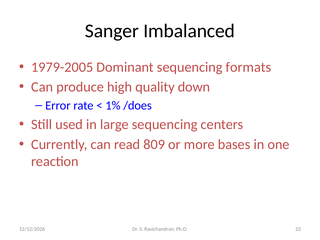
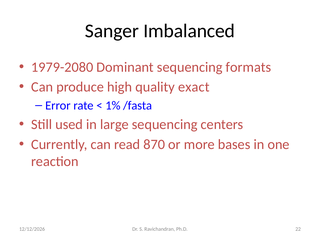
1979-2005: 1979-2005 -> 1979-2080 (62, 67)
down: down -> exact (194, 87)
/does: /does -> /fasta (138, 105)
809: 809 -> 870 (154, 144)
